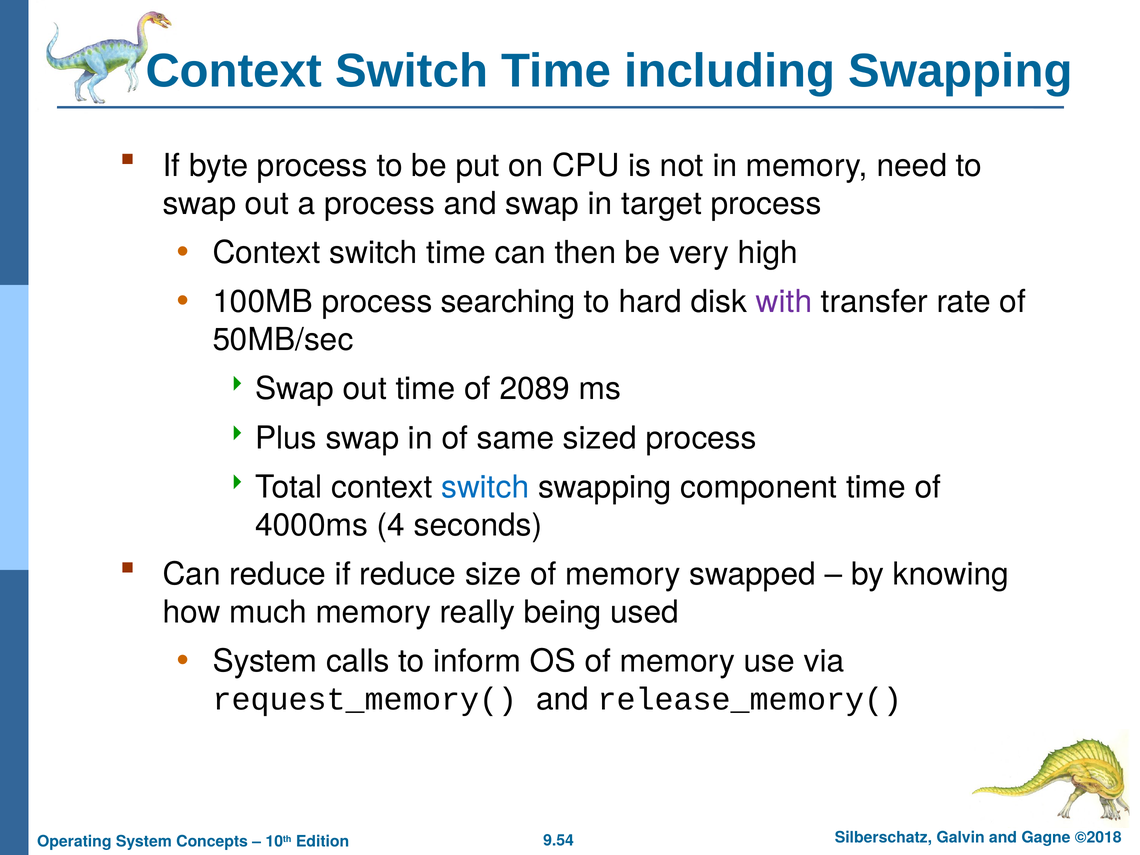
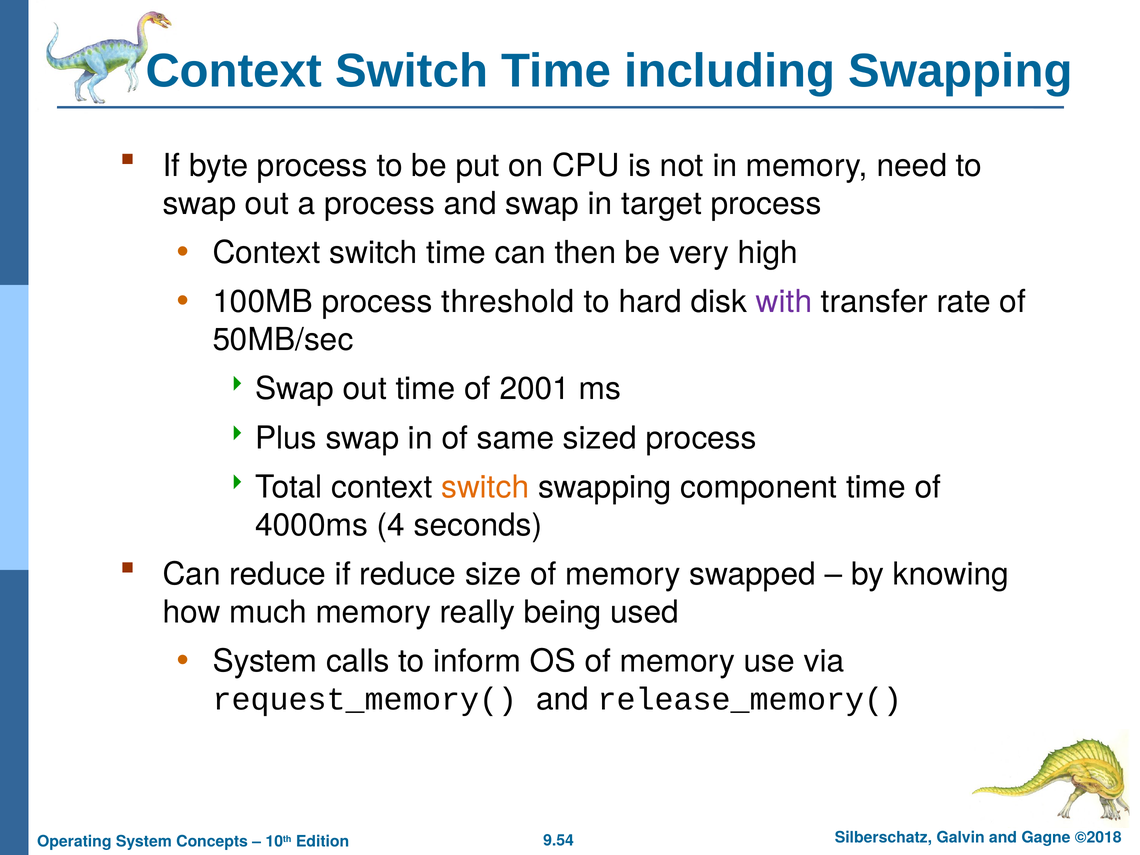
searching: searching -> threshold (508, 302)
2089: 2089 -> 2001 (535, 389)
switch colour: blue -> orange (485, 487)
